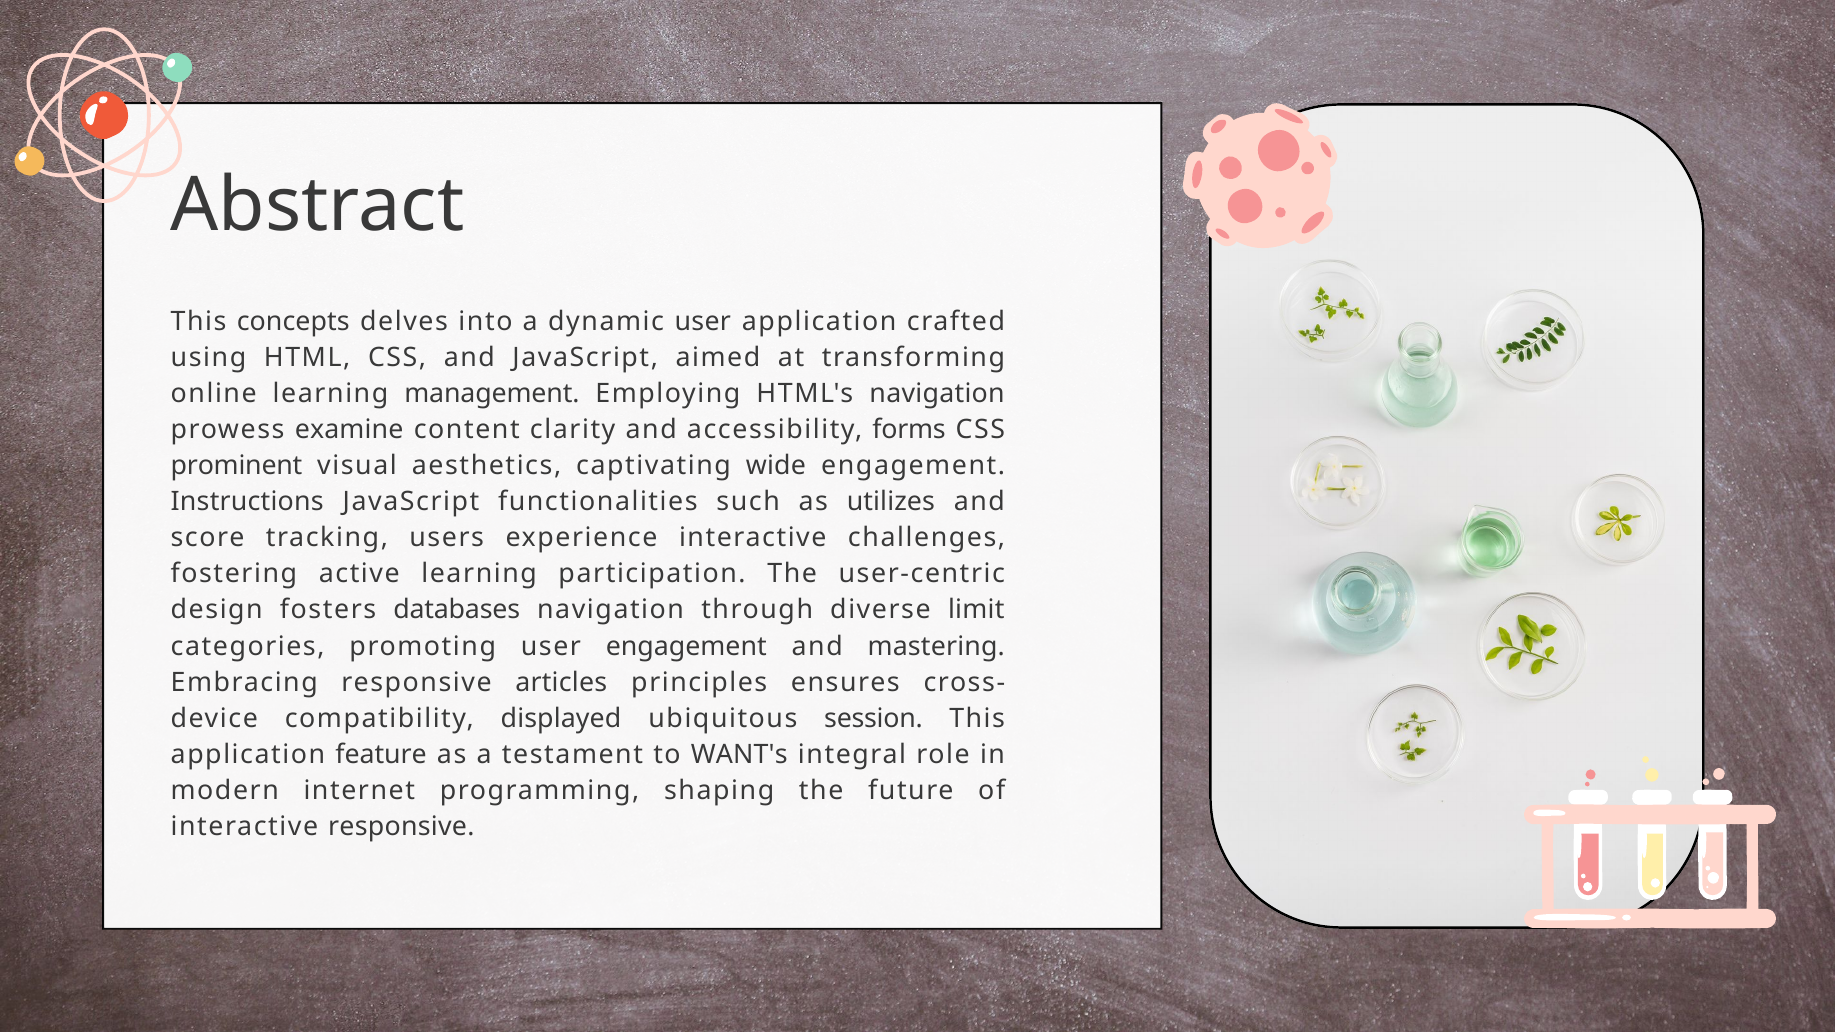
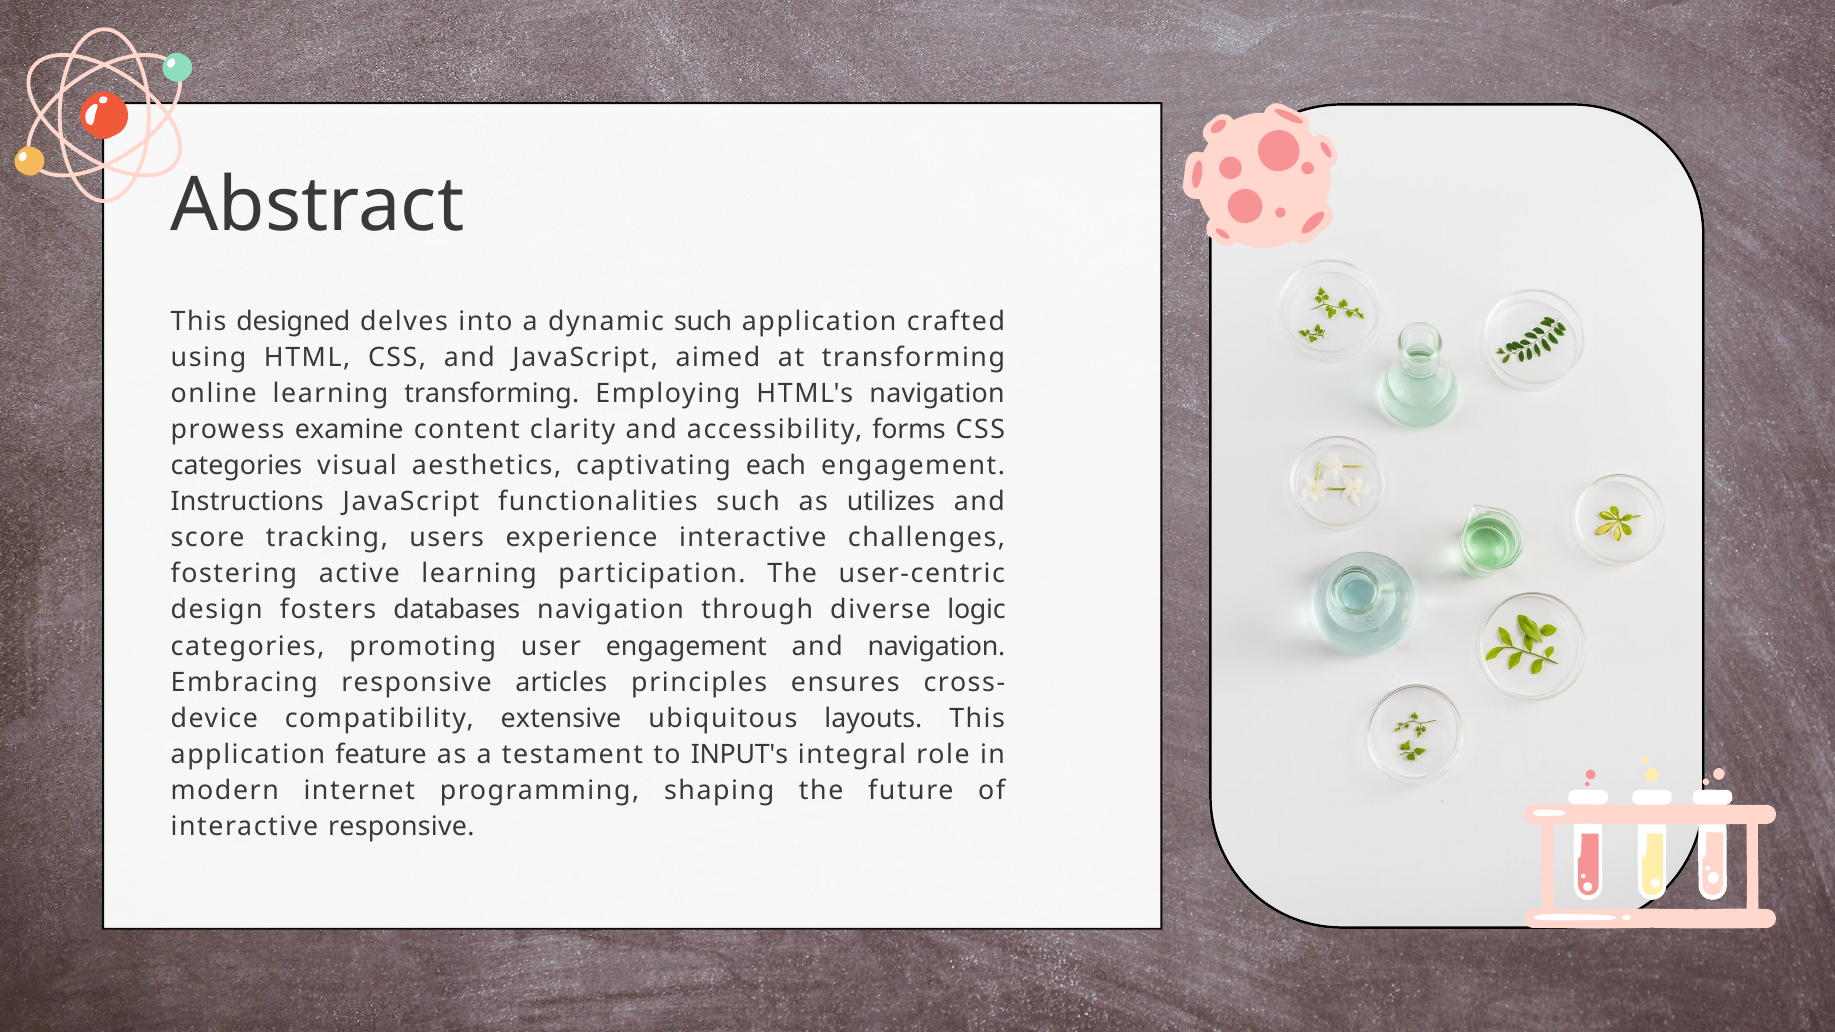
concepts: concepts -> designed (293, 321)
dynamic user: user -> such (703, 321)
learning management: management -> transforming (492, 393)
prominent: prominent -> categories (236, 466)
wide: wide -> each (776, 466)
limit: limit -> logic (977, 610)
and mastering: mastering -> navigation (936, 646)
displayed: displayed -> extensive (561, 719)
session: session -> layouts (873, 719)
WANT's: WANT's -> INPUT's (739, 755)
